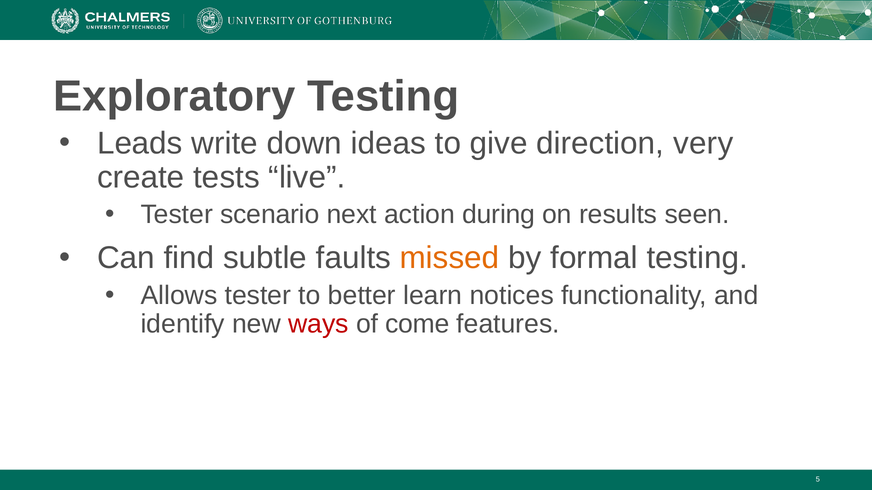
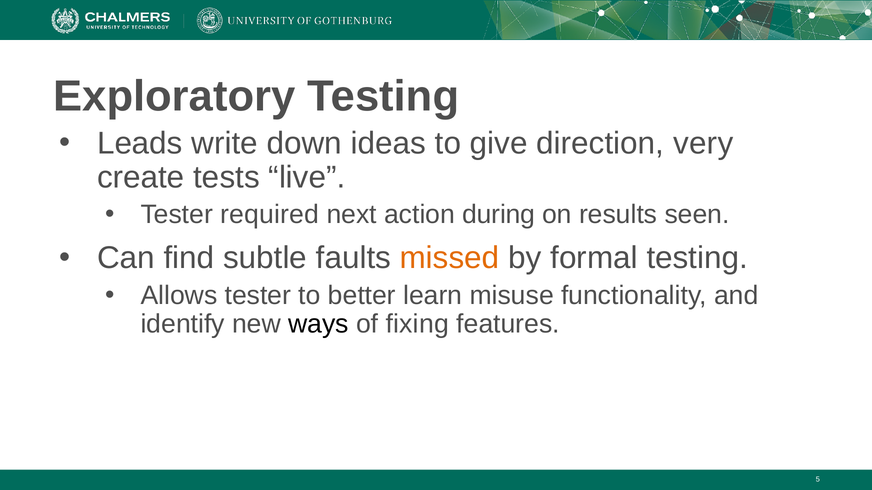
scenario: scenario -> required (270, 215)
notices: notices -> misuse (512, 296)
ways colour: red -> black (318, 325)
come: come -> fixing (417, 325)
